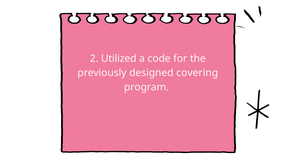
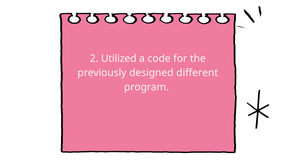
covering: covering -> different (197, 73)
